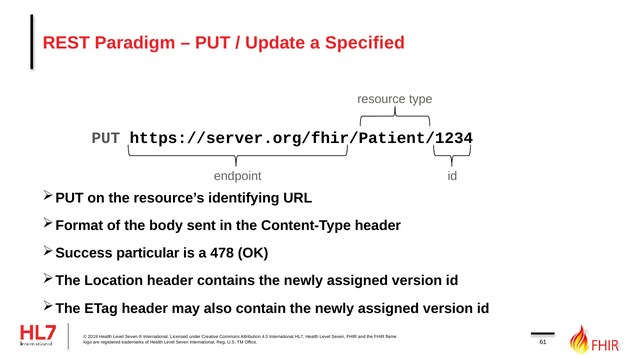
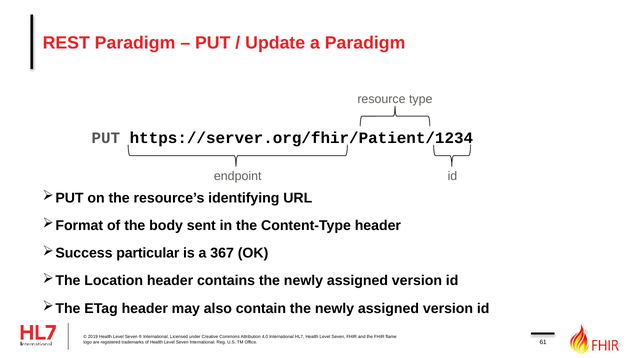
a Specified: Specified -> Paradigm (365, 43)
478: 478 -> 367 (222, 253)
